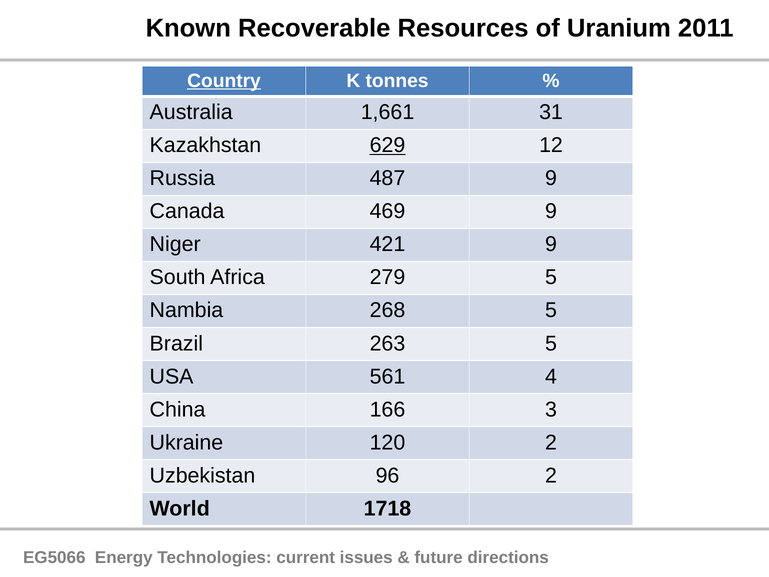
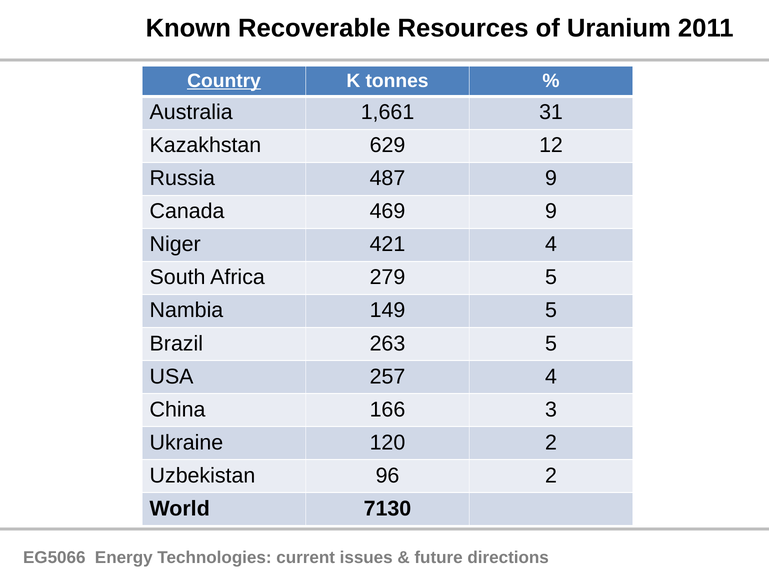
629 underline: present -> none (387, 145)
421 9: 9 -> 4 (551, 244)
268: 268 -> 149 (387, 310)
561: 561 -> 257 (387, 376)
1718: 1718 -> 7130 (387, 508)
